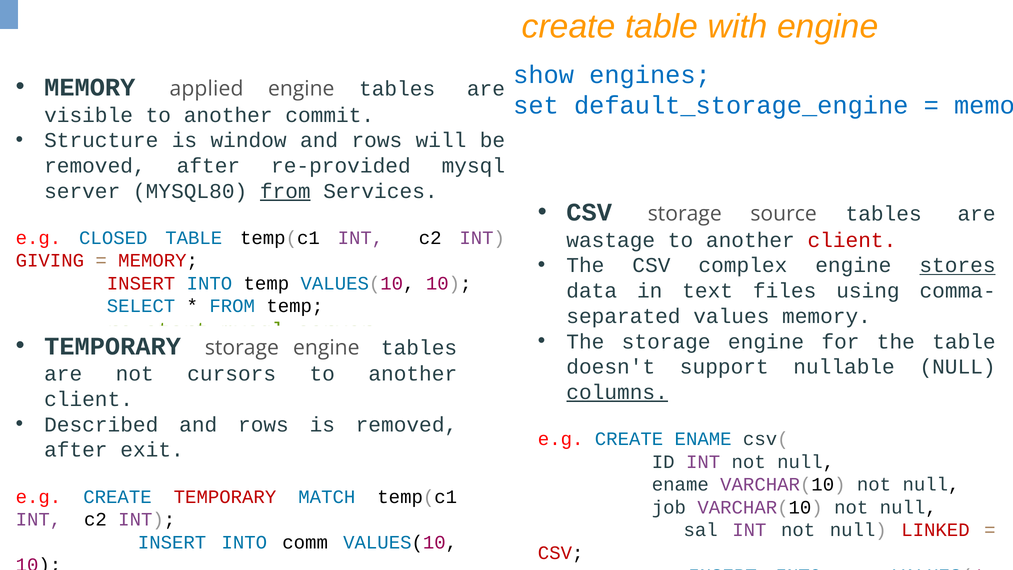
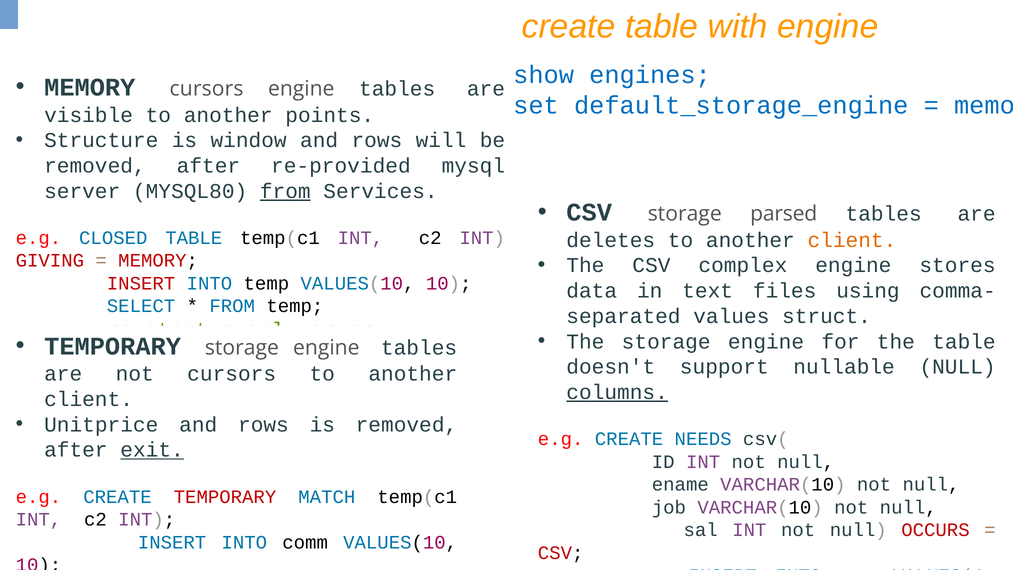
MEMORY applied: applied -> cursors (206, 89)
commit: commit -> points (330, 115)
source: source -> parsed (784, 214)
wastage: wastage -> deletes (611, 240)
client colour: red -> orange (852, 240)
stores underline: present -> none (958, 265)
values memory: memory -> struct (826, 316)
Described: Described -> Unitprice (101, 425)
CREATE ENAME: ENAME -> NEEDS (703, 439)
exit underline: none -> present (152, 450)
LINKED: LINKED -> OCCURS (935, 530)
